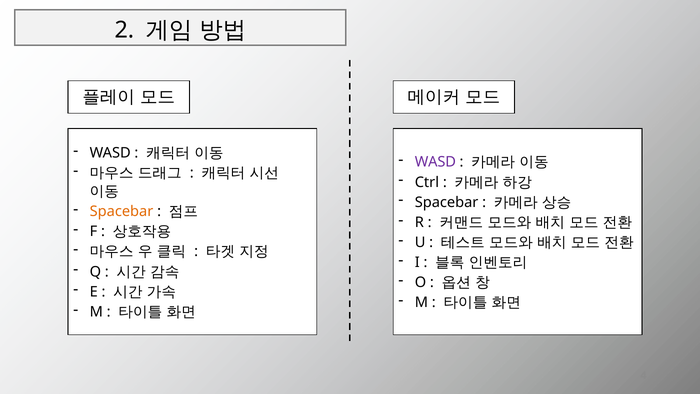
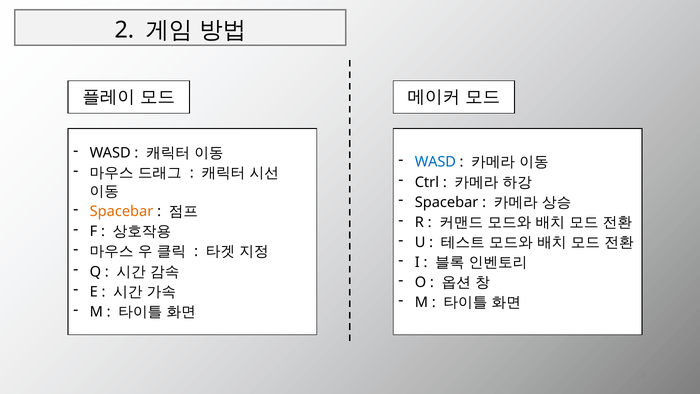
WASD colour: purple -> blue (435, 162)
